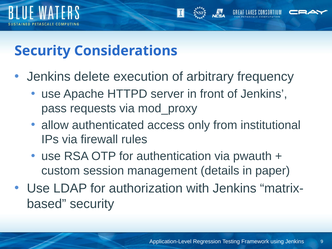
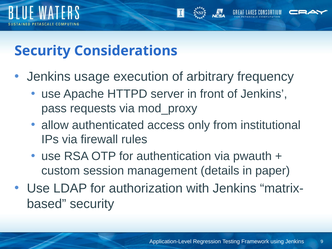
delete: delete -> usage (92, 77)
